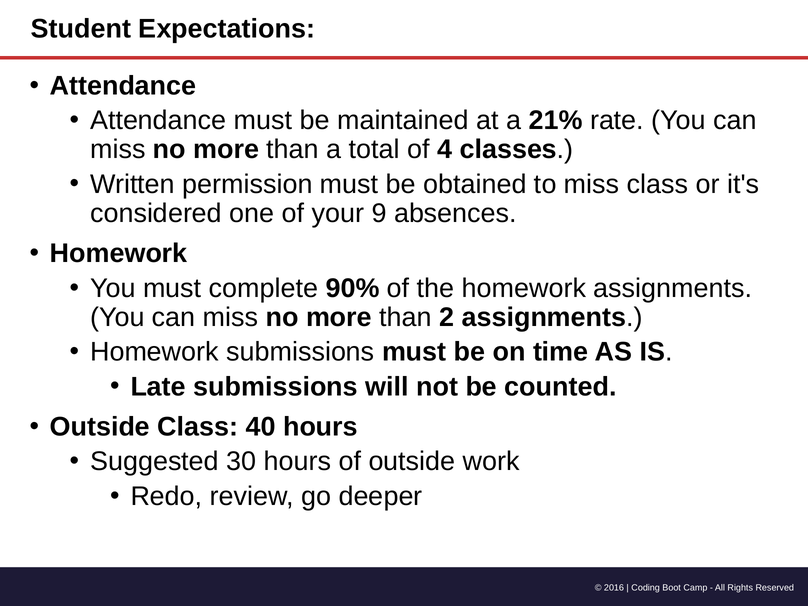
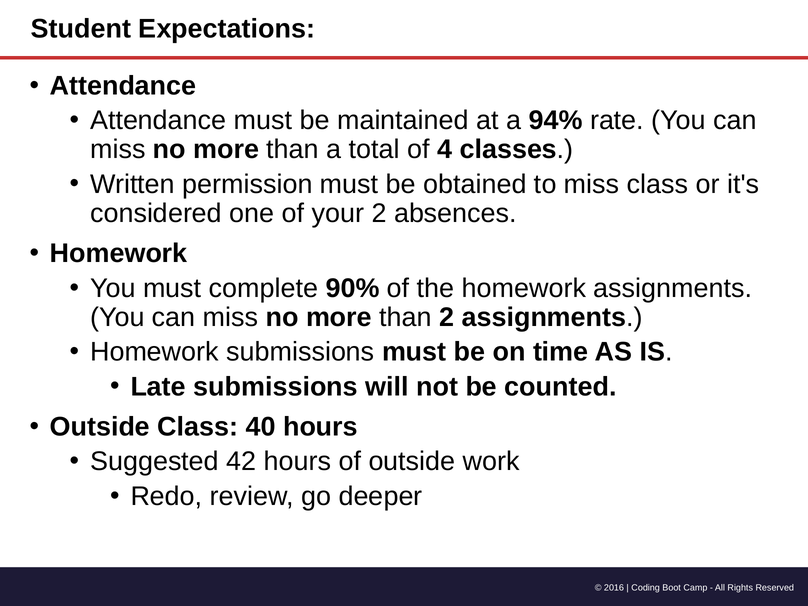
21%: 21% -> 94% (556, 120)
your 9: 9 -> 2 (379, 213)
30: 30 -> 42 (241, 462)
